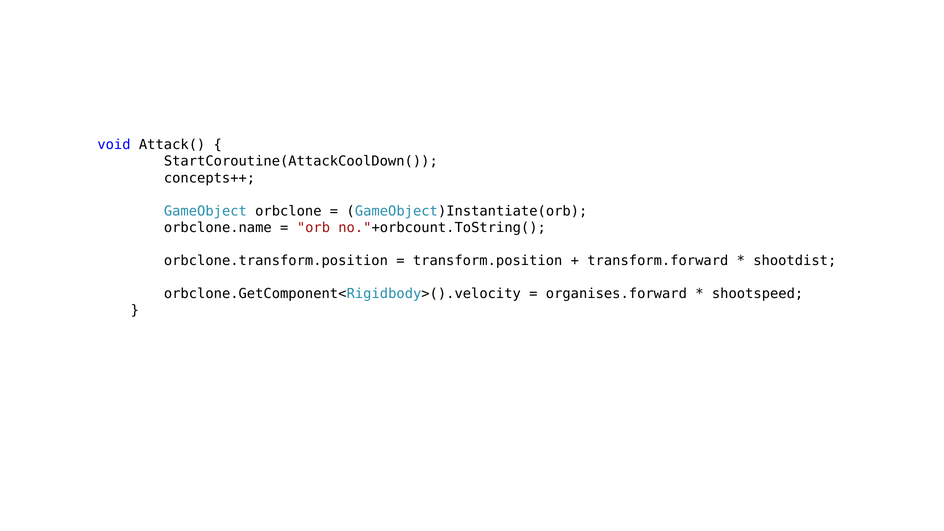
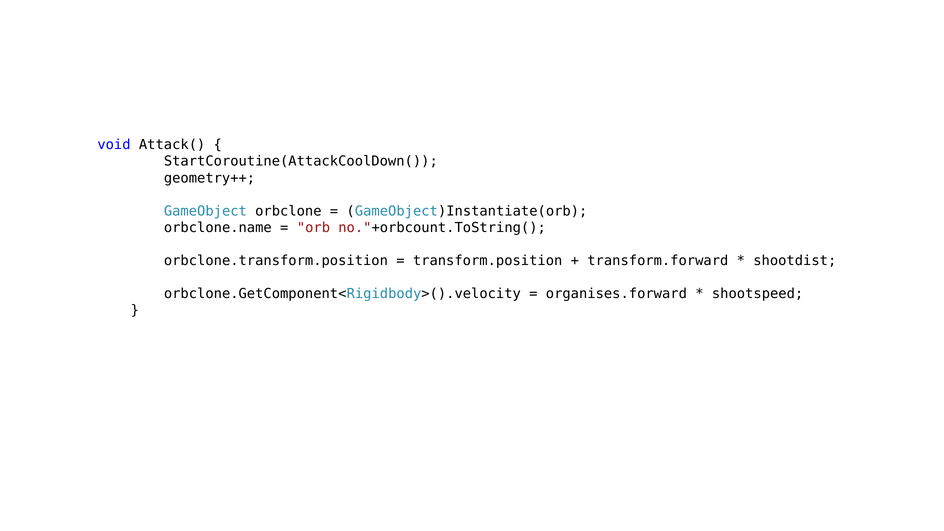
concepts++: concepts++ -> geometry++ (210, 178)
